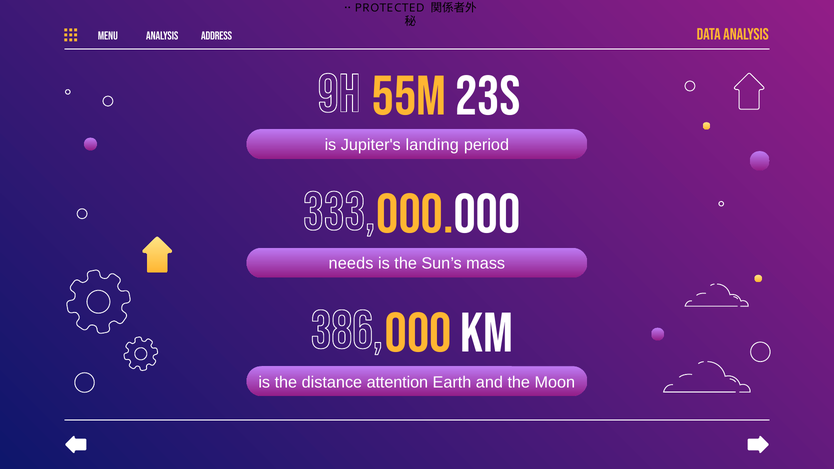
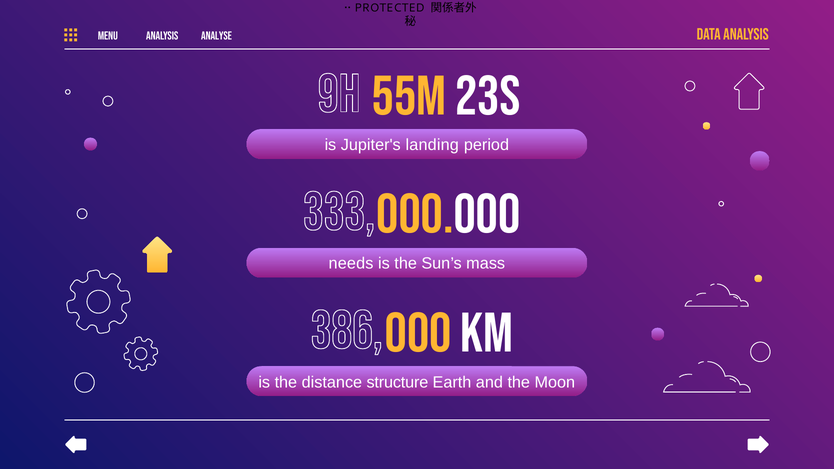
ADDRESS: ADDRESS -> ANALYSE (217, 36)
attention: attention -> structure (397, 382)
